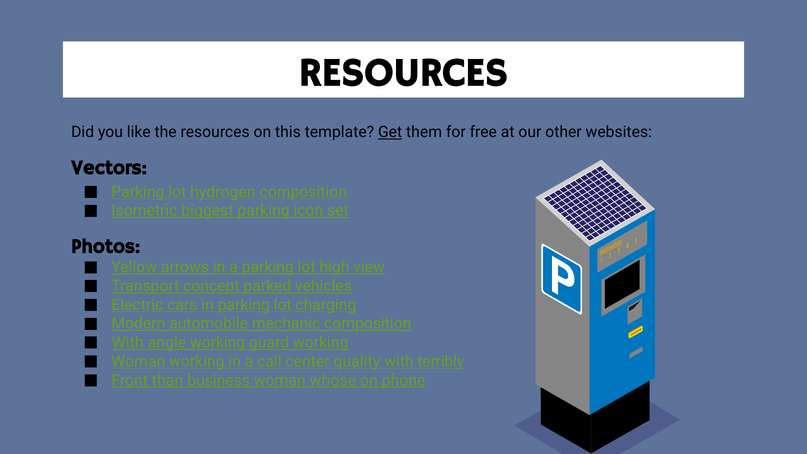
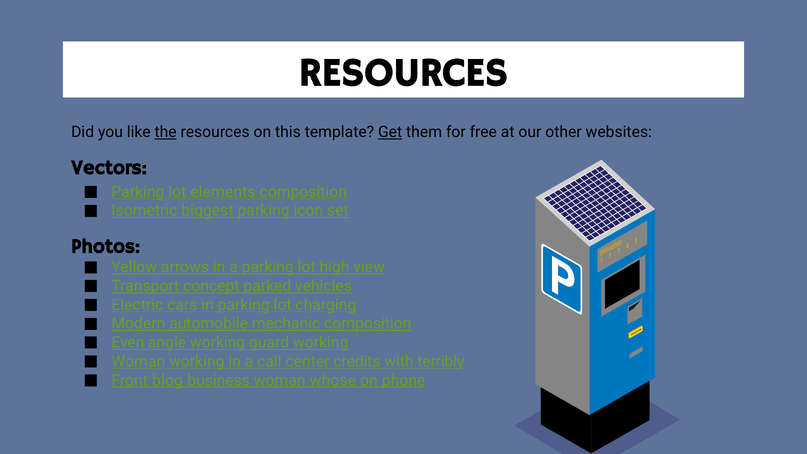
the underline: none -> present (166, 132)
hydrogen: hydrogen -> elements (223, 192)
With: With -> Even (128, 343)
quality: quality -> credits (357, 361)
than: than -> blog (167, 380)
